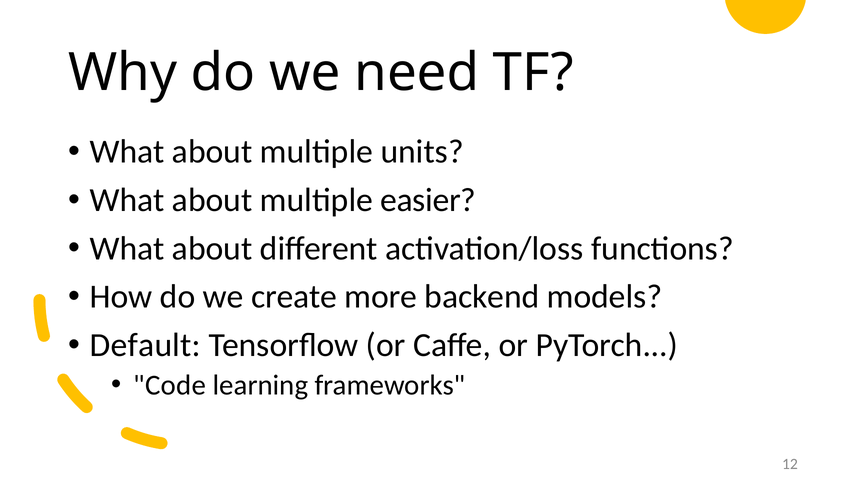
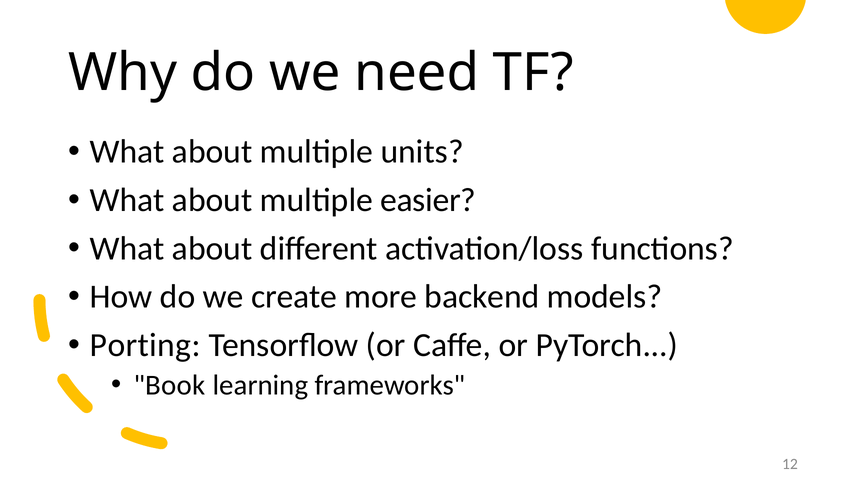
Default: Default -> Porting (145, 345)
Code: Code -> Book (170, 385)
